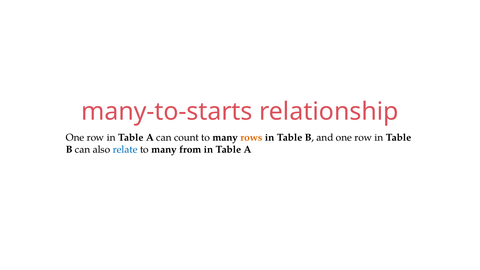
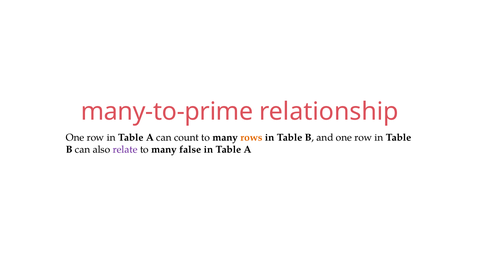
many-to-starts: many-to-starts -> many-to-prime (167, 112)
relate colour: blue -> purple (125, 149)
from: from -> false (190, 149)
